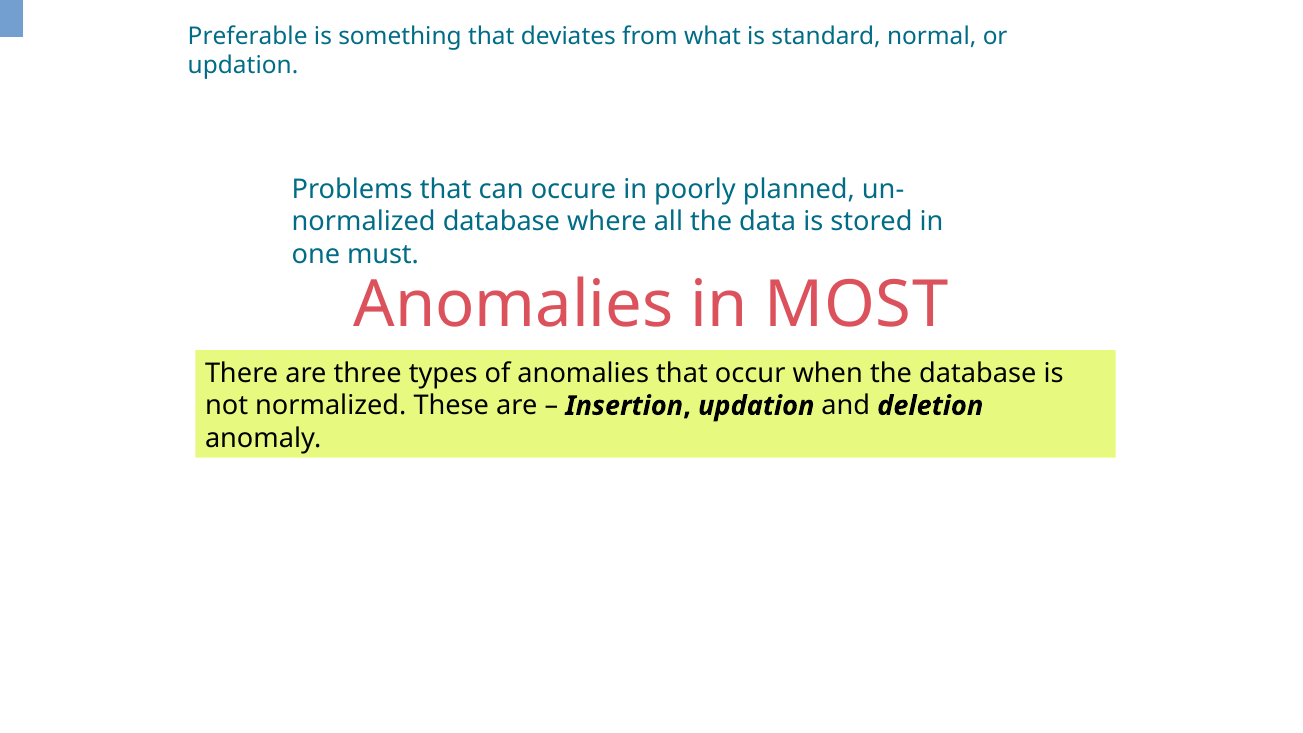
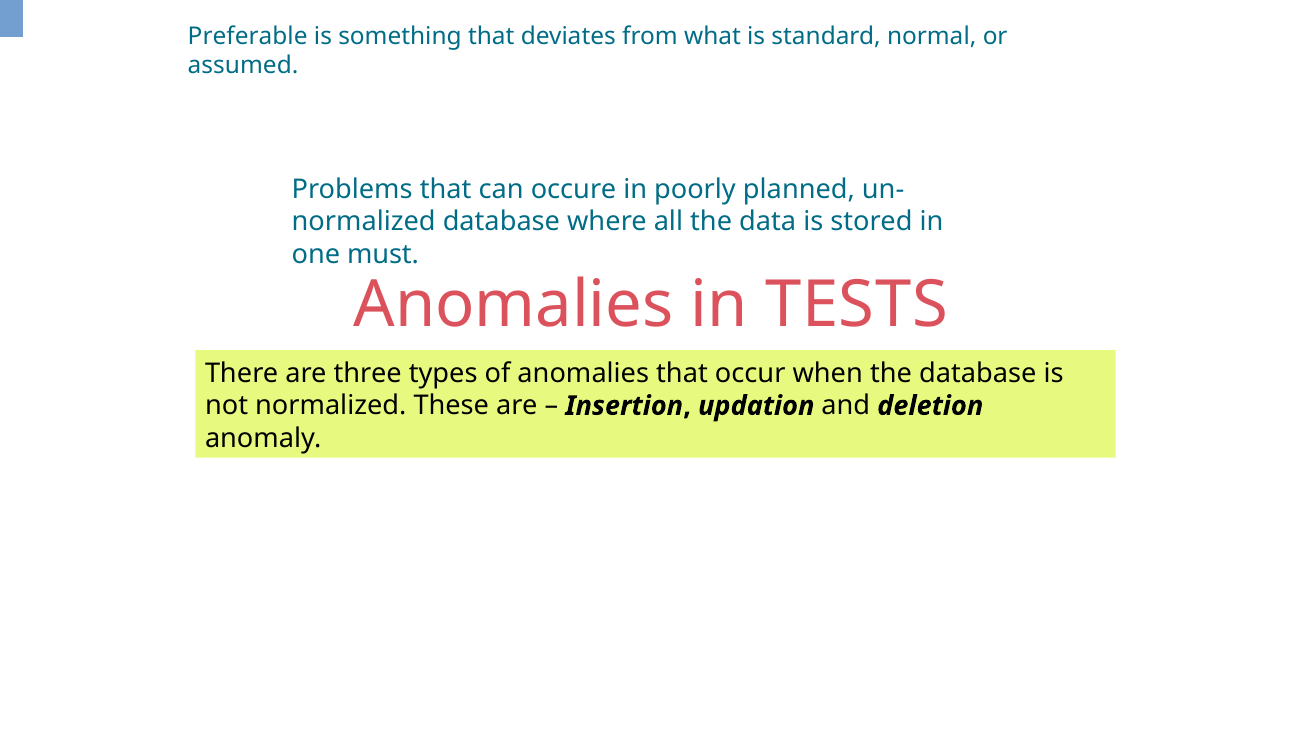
updation: updation -> assumed (243, 66)
MOST: MOST -> TESTS (857, 305)
